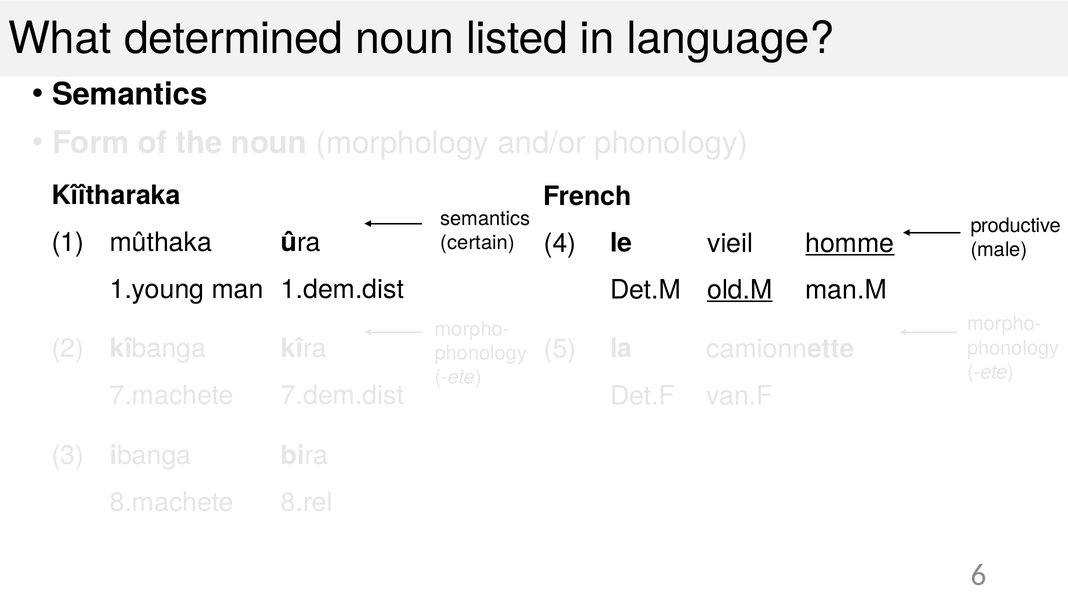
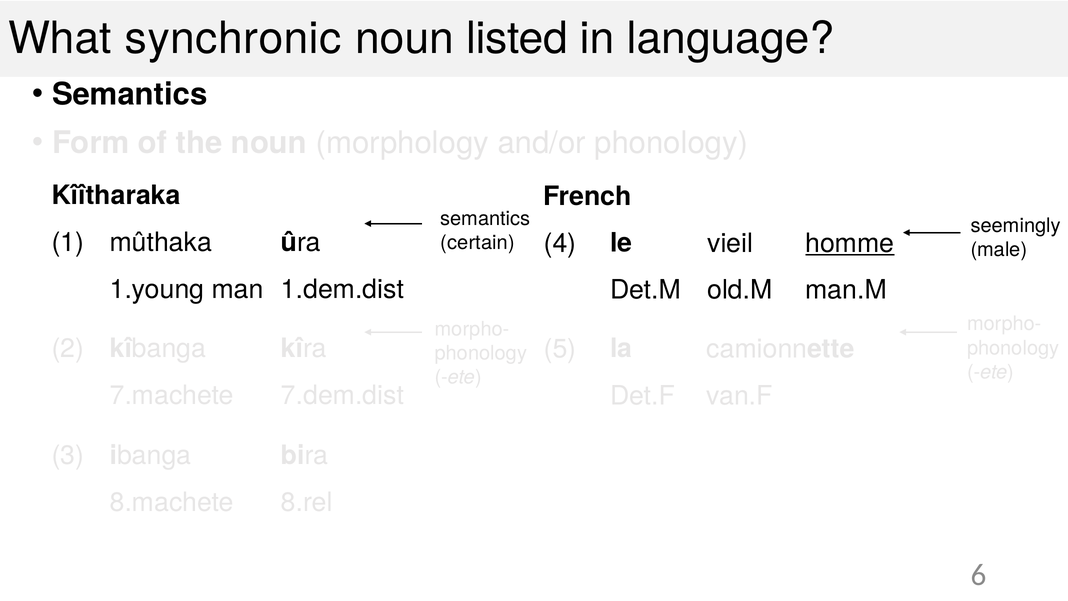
determined: determined -> synchronic (233, 38)
productive: productive -> seemingly (1016, 226)
old.M underline: present -> none (740, 290)
